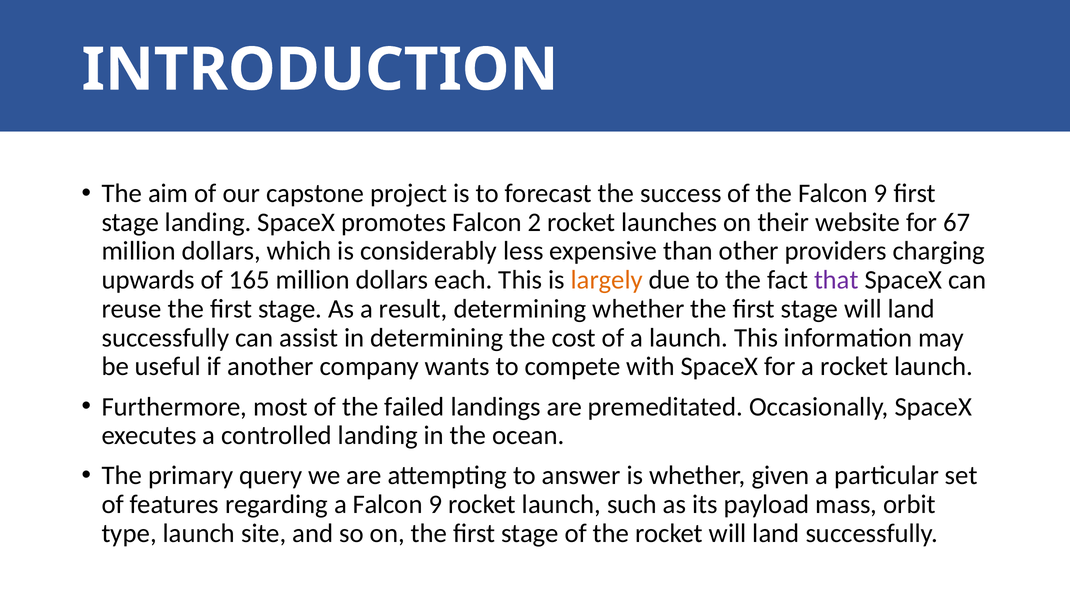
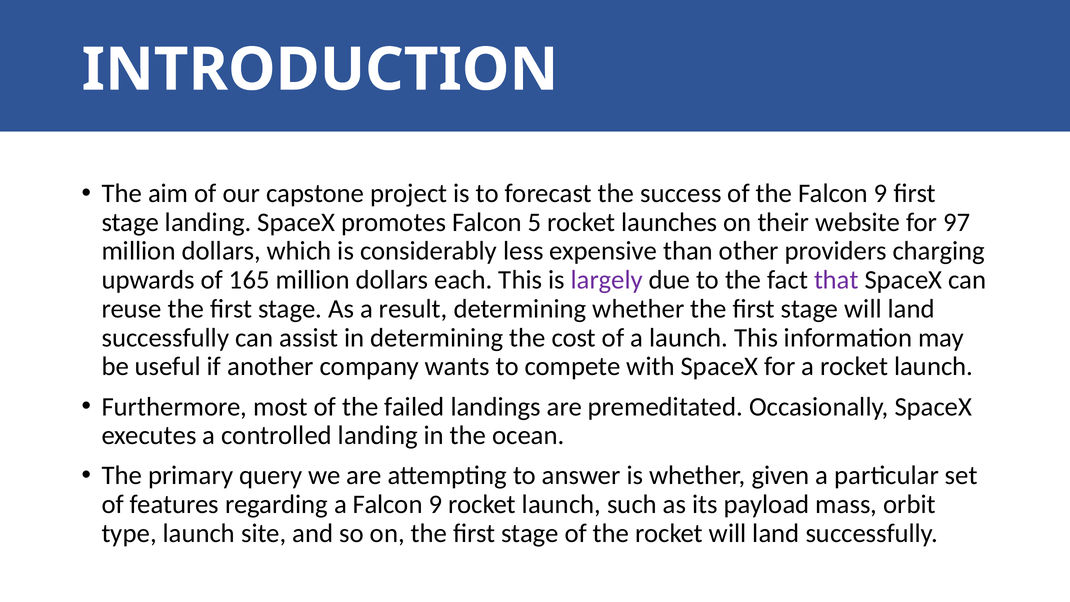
2: 2 -> 5 (535, 222)
67: 67 -> 97 (957, 222)
largely colour: orange -> purple (607, 280)
